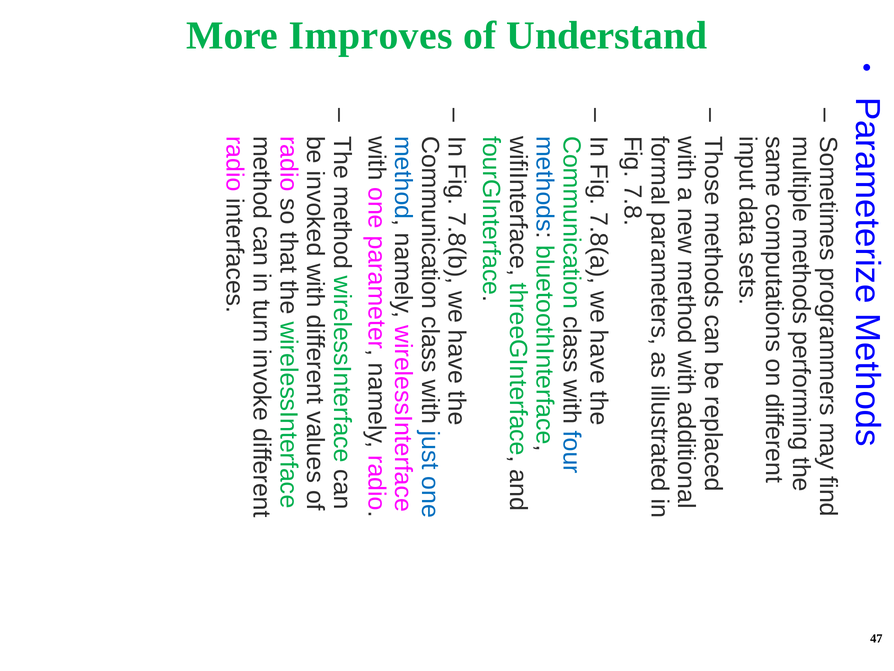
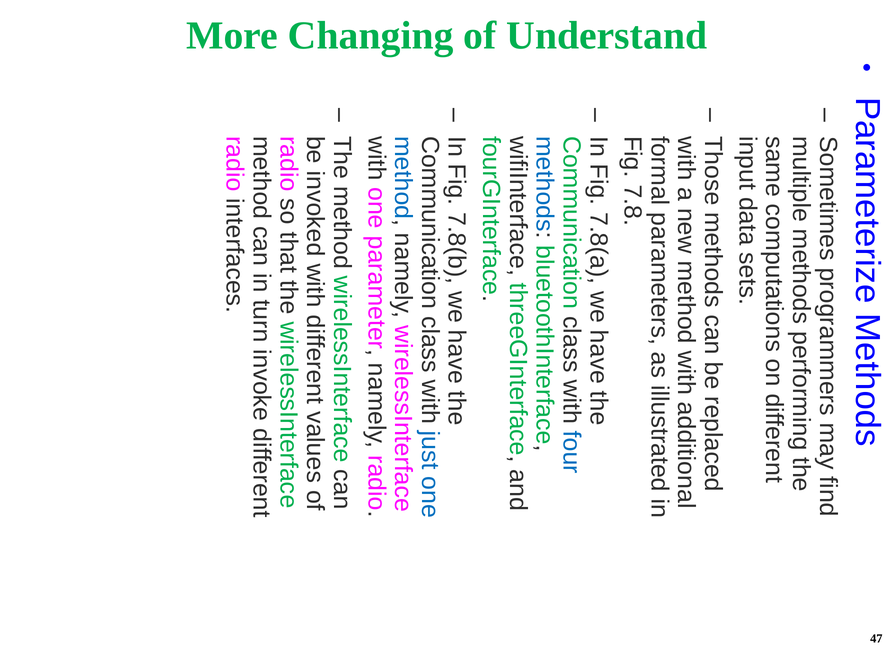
Improves: Improves -> Changing (371, 36)
